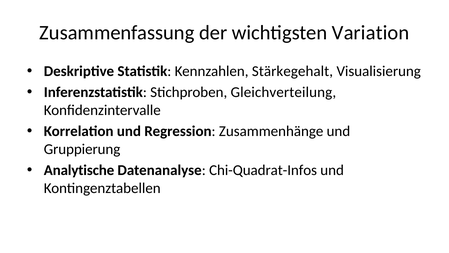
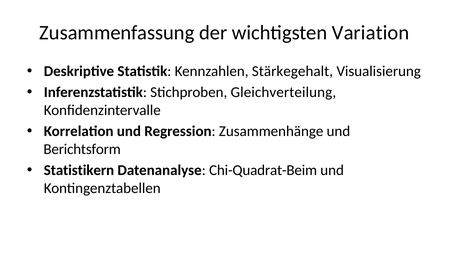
Gruppierung: Gruppierung -> Berichtsform (82, 149)
Analytische: Analytische -> Statistikern (79, 170)
Chi-Quadrat-Infos: Chi-Quadrat-Infos -> Chi-Quadrat-Beim (263, 170)
